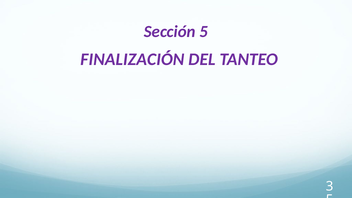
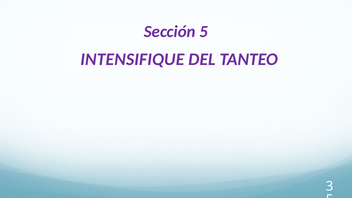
FINALIZACIÓN: FINALIZACIÓN -> INTENSIFIQUE (132, 59)
